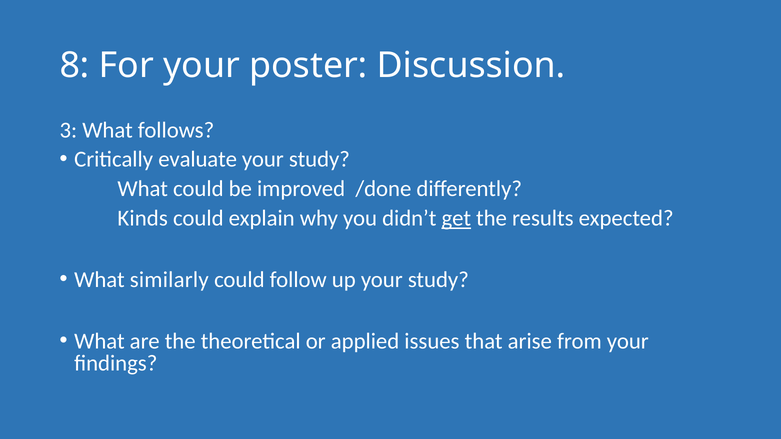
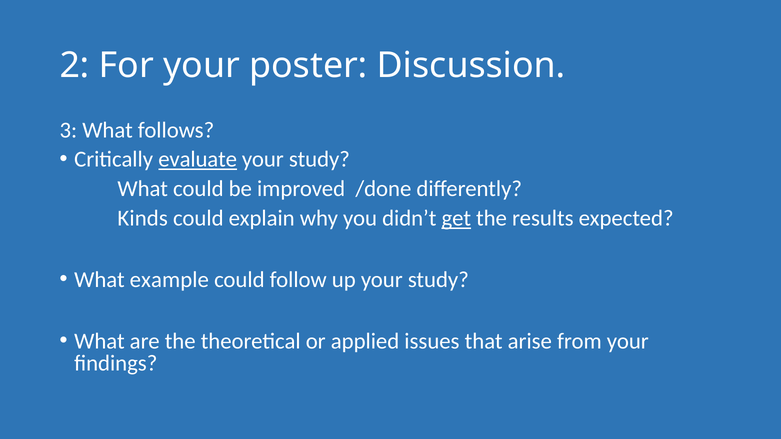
8: 8 -> 2 (75, 66)
evaluate underline: none -> present (198, 160)
similarly: similarly -> example (169, 280)
